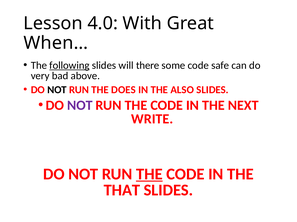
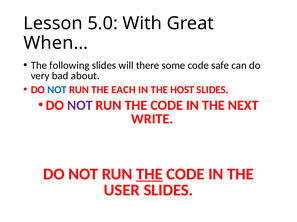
4.0: 4.0 -> 5.0 (103, 23)
following underline: present -> none (69, 66)
above: above -> about (85, 76)
NOT colour: black -> blue (57, 90)
DOES: DOES -> EACH (123, 90)
ALSO: ALSO -> HOST (182, 90)
THAT: THAT -> USER (122, 191)
